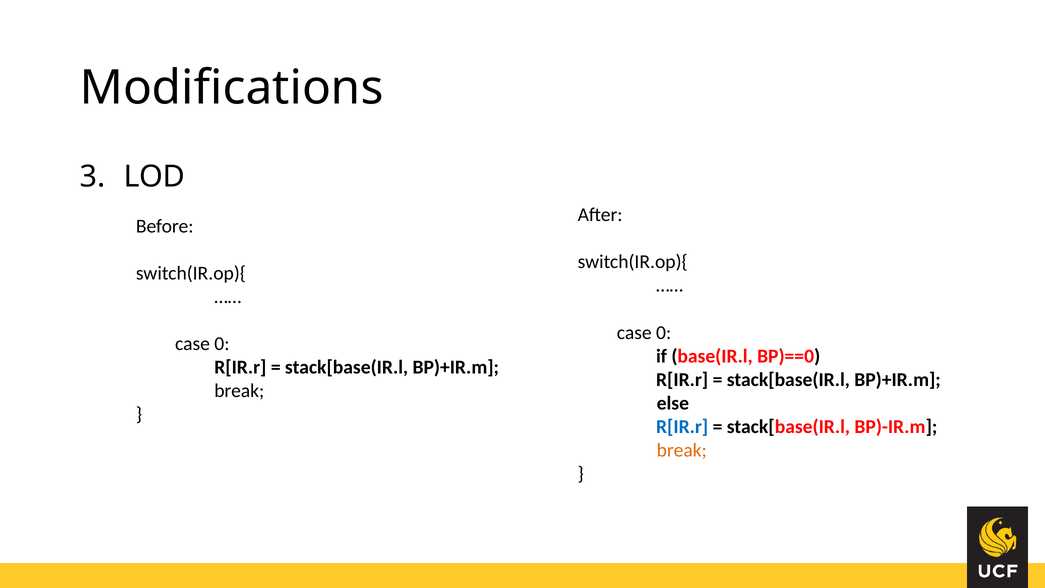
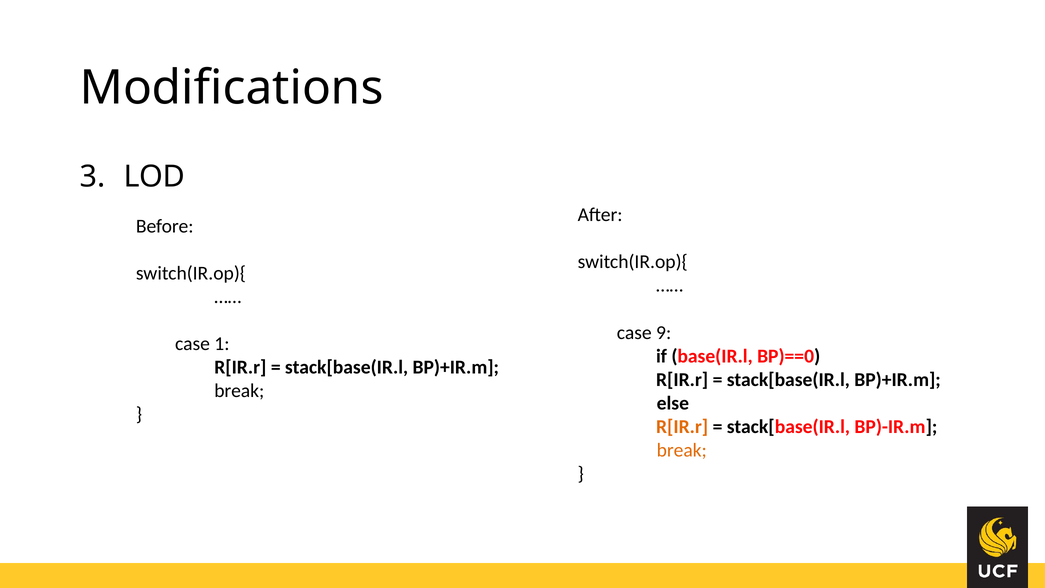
0: 0 -> 9 (664, 332)
0: 0 -> 1 (222, 344)
R[IR.r colour: blue -> orange (682, 426)
